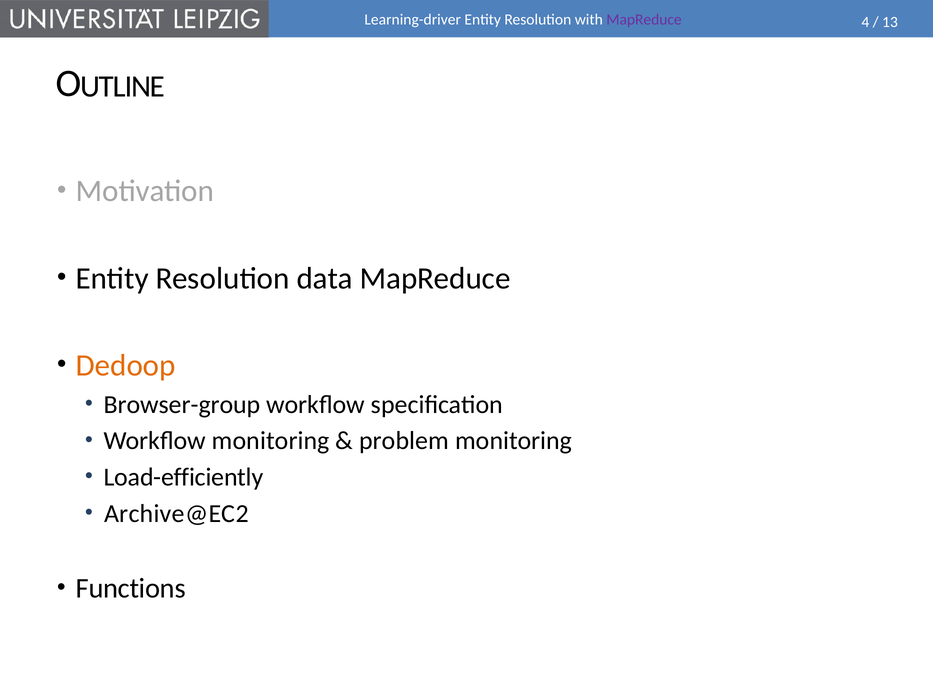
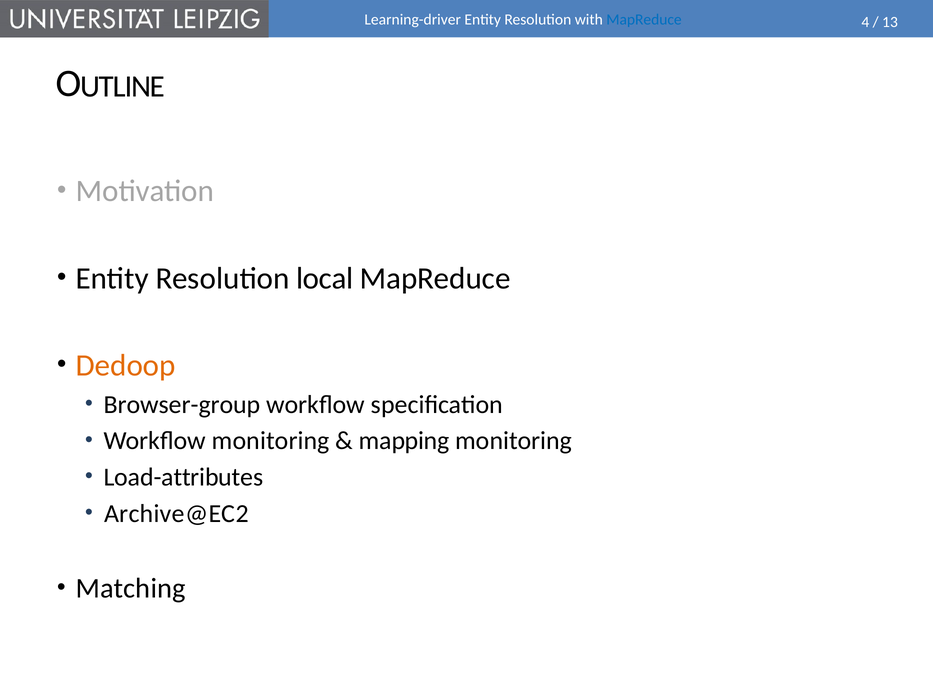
MapReduce colour: purple -> blue (644, 20)
data: data -> local (325, 278)
problem: problem -> mapping (404, 441)
Load-efficiently: Load-efficiently -> Load-attributes (183, 477)
Functions: Functions -> Matching (131, 588)
